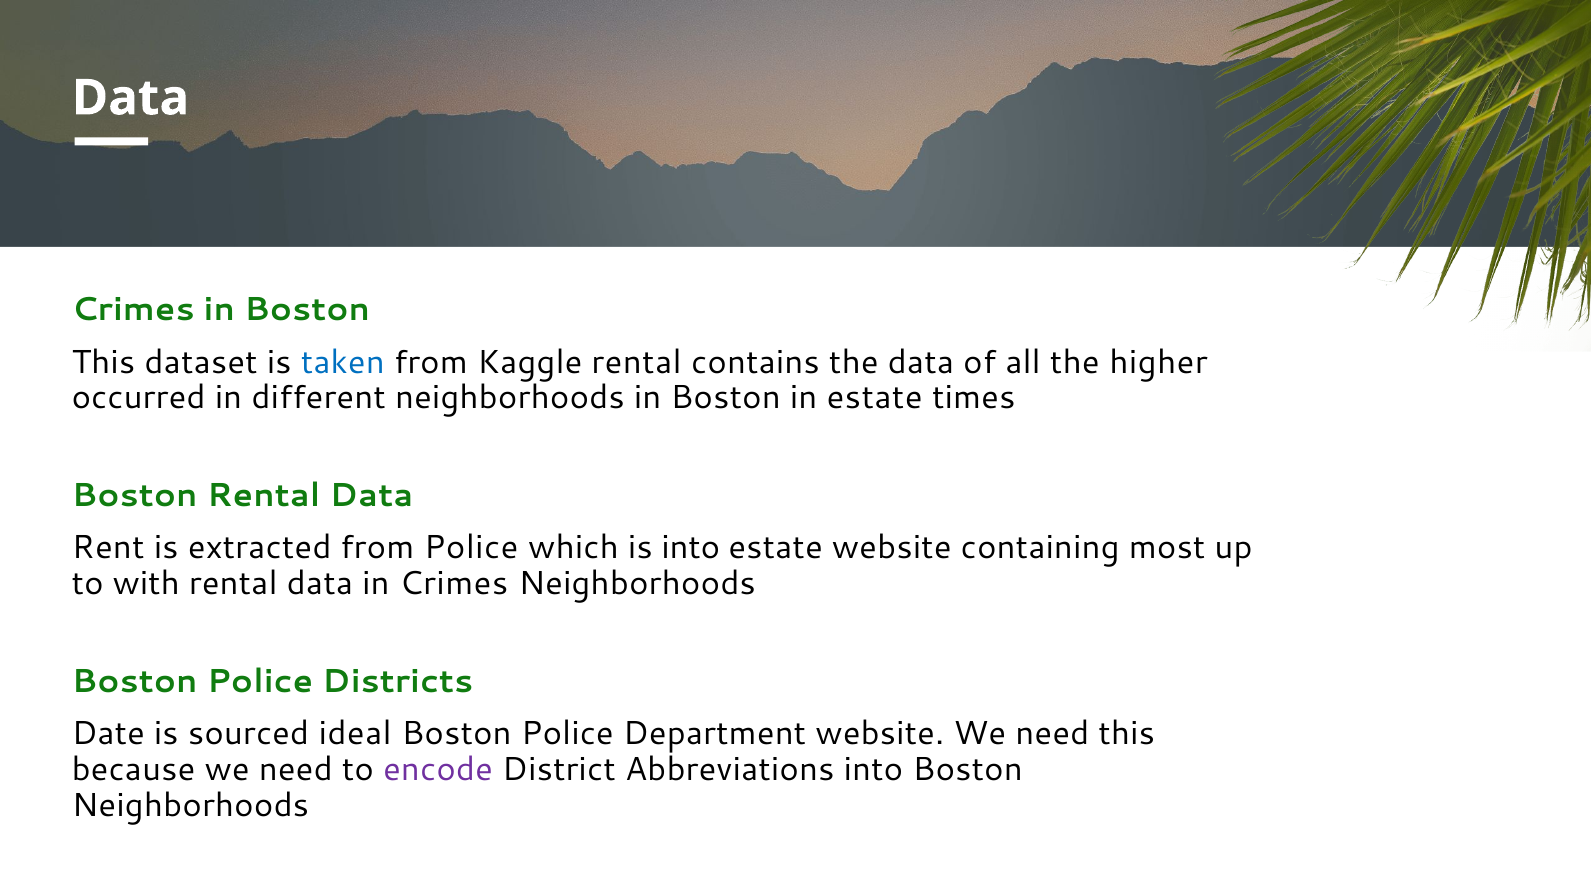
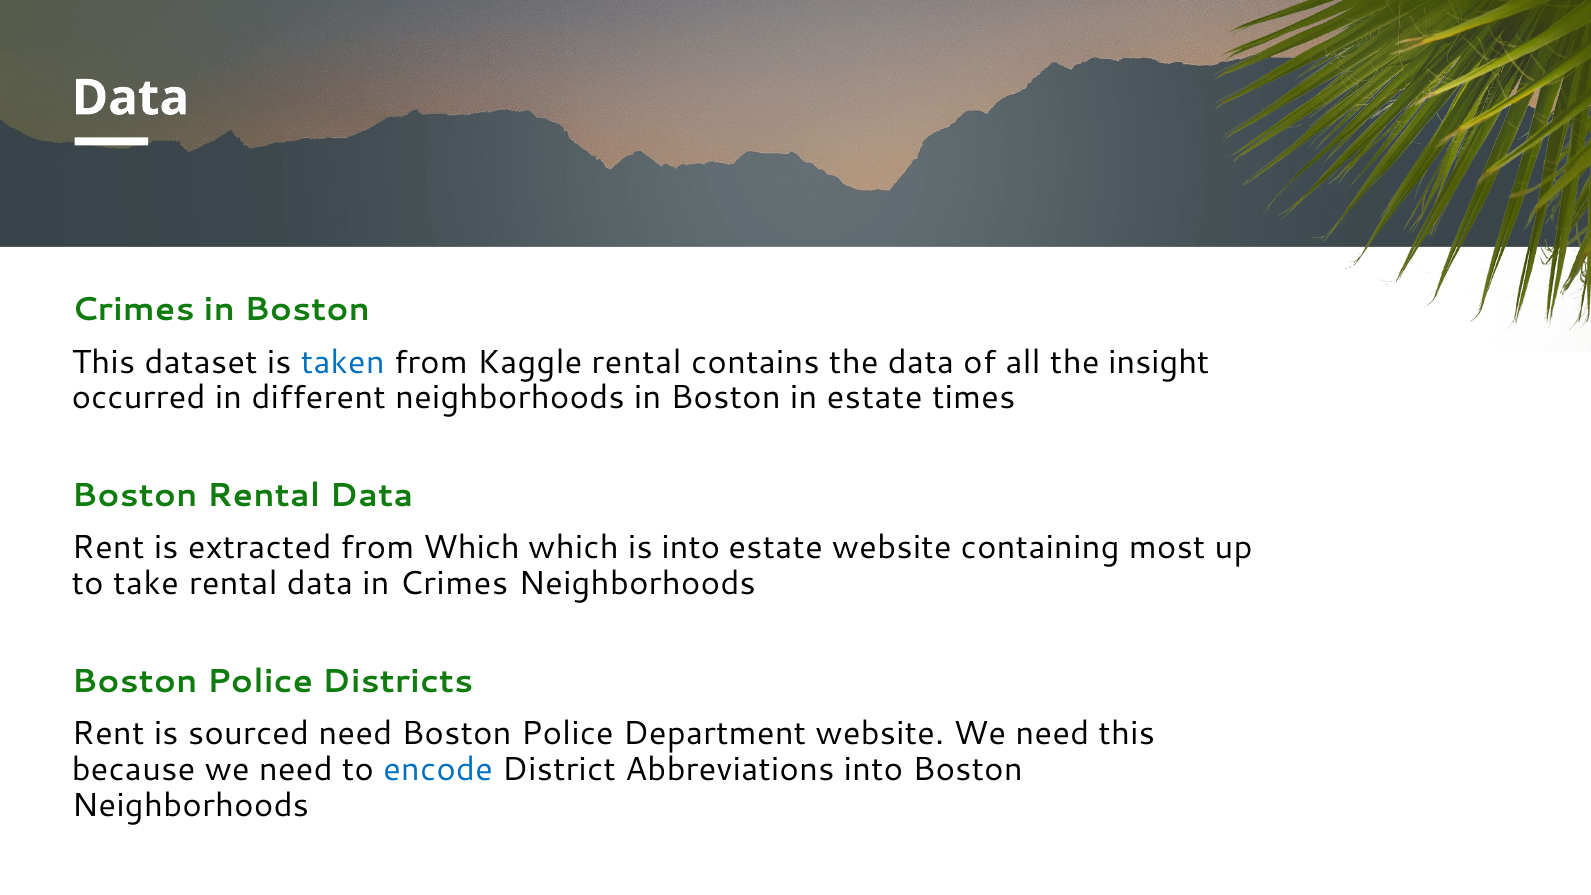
higher: higher -> insight (1159, 362)
from Police: Police -> Which (471, 548)
with: with -> take (146, 584)
Date: Date -> Rent (108, 734)
sourced ideal: ideal -> need (355, 734)
encode colour: purple -> blue (438, 769)
